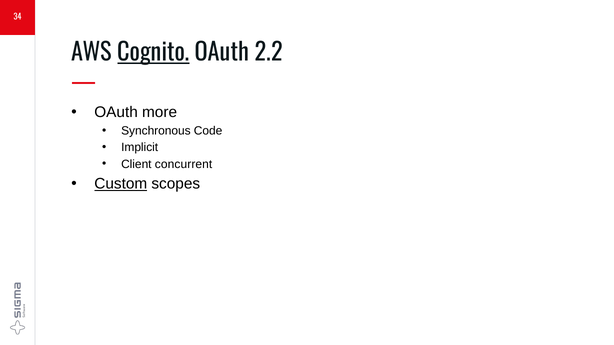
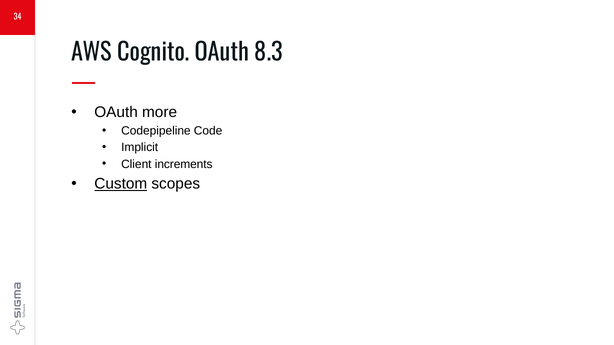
Cognito underline: present -> none (153, 53)
2.2: 2.2 -> 8.3 (269, 53)
Synchronous: Synchronous -> Codepipeline (156, 131)
concurrent: concurrent -> increments (184, 164)
